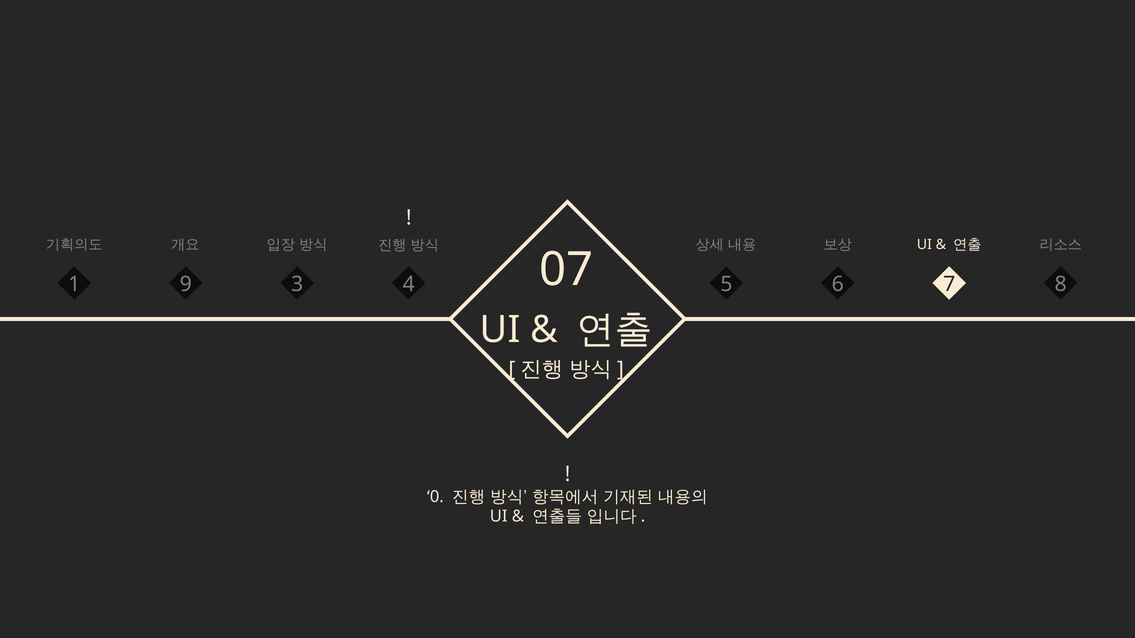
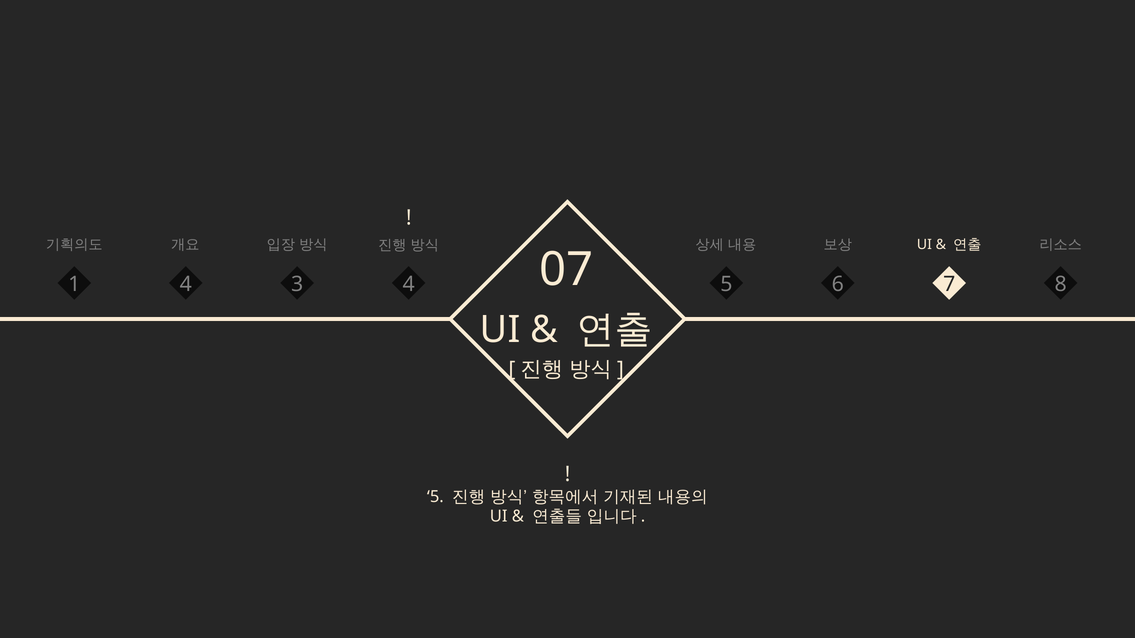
1 9: 9 -> 4 (186, 285)
0: 0 -> 5 (435, 497)
